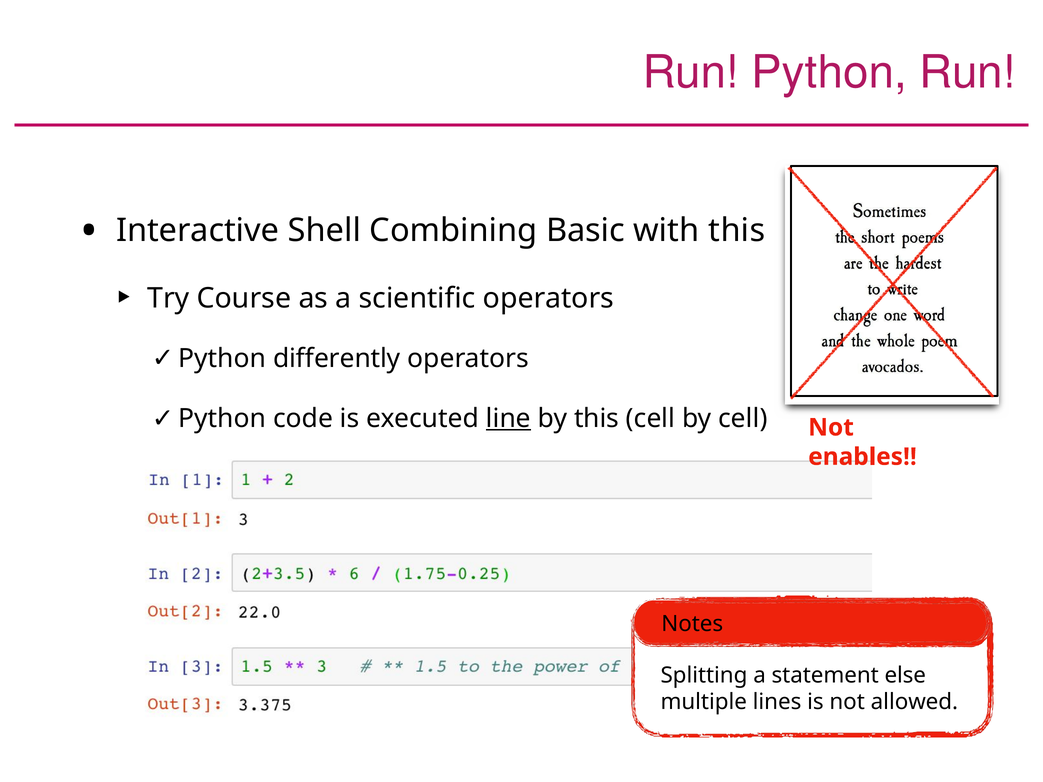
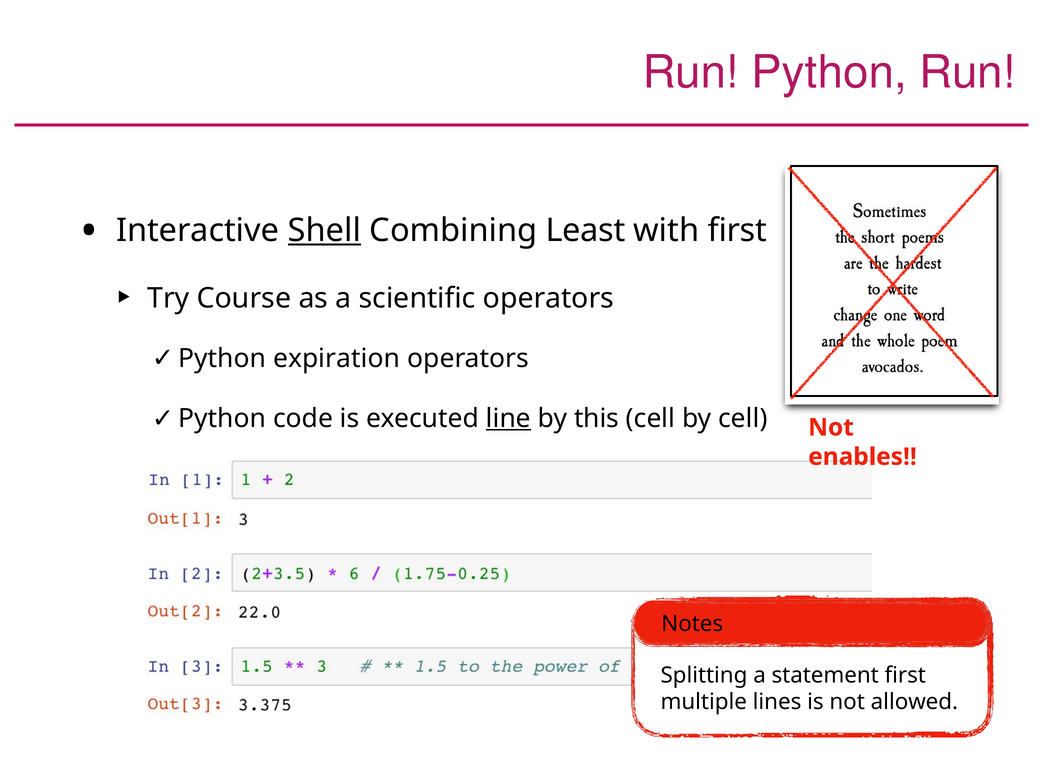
Shell underline: none -> present (324, 231)
Basic: Basic -> Least (586, 231)
with this: this -> first (737, 231)
diﬀerently: diﬀerently -> expiration (337, 358)
statement else: else -> first (905, 675)
